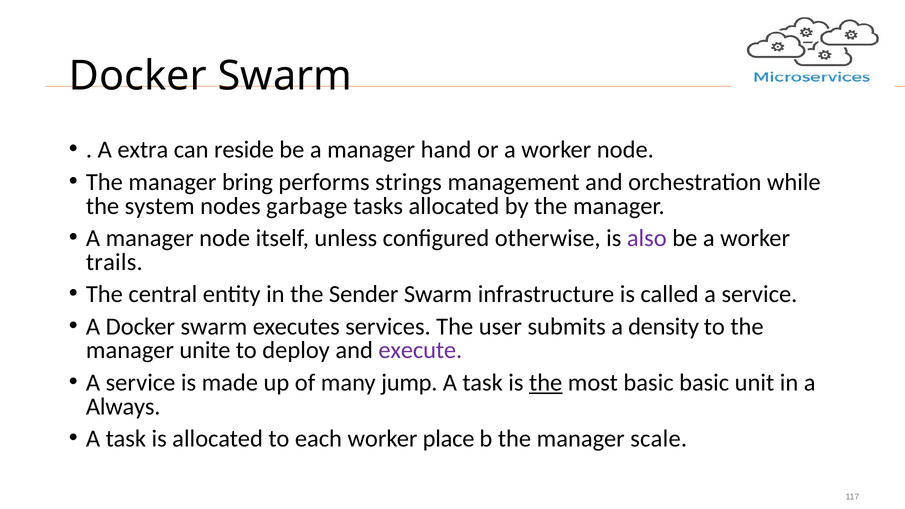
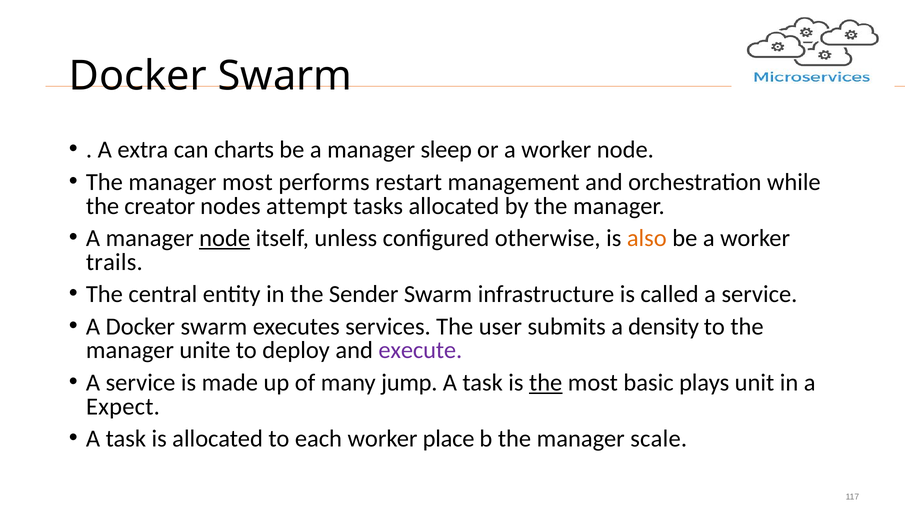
reside: reside -> charts (244, 150)
hand: hand -> sleep (446, 150)
manager bring: bring -> most (247, 182)
strings: strings -> restart (409, 182)
system: system -> creator (160, 206)
garbage: garbage -> attempt (307, 206)
node underline: none -> present (225, 238)
also colour: purple -> orange (647, 238)
basic basic: basic -> plays (704, 383)
Always: Always -> Expect (123, 407)
